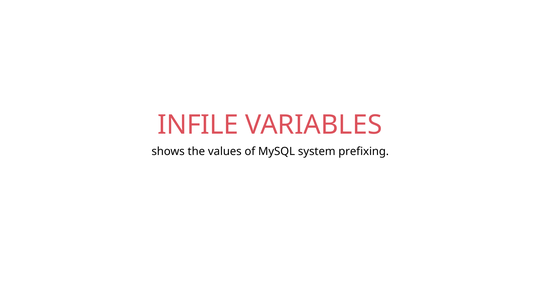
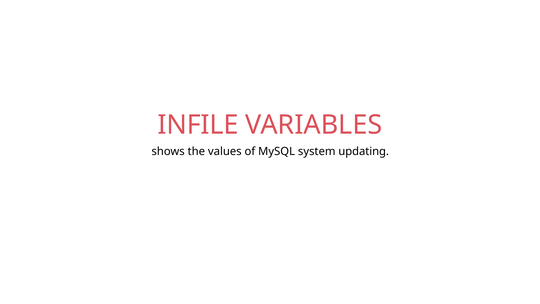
prefixing: prefixing -> updating (364, 151)
